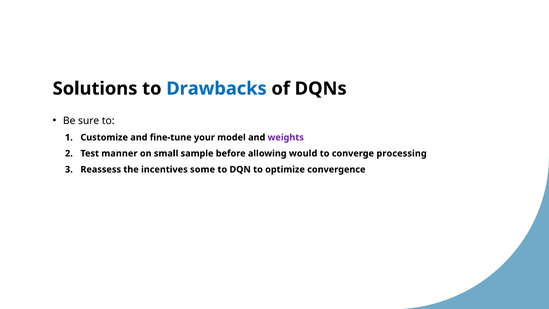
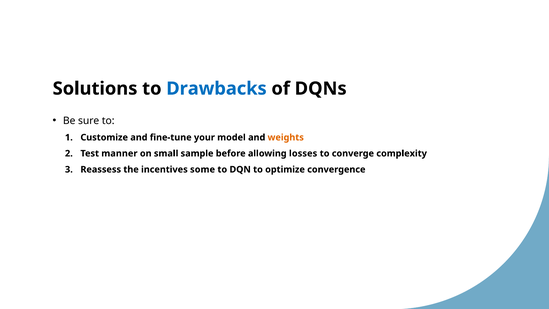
weights colour: purple -> orange (286, 137)
would: would -> losses (303, 153)
processing: processing -> complexity (402, 153)
